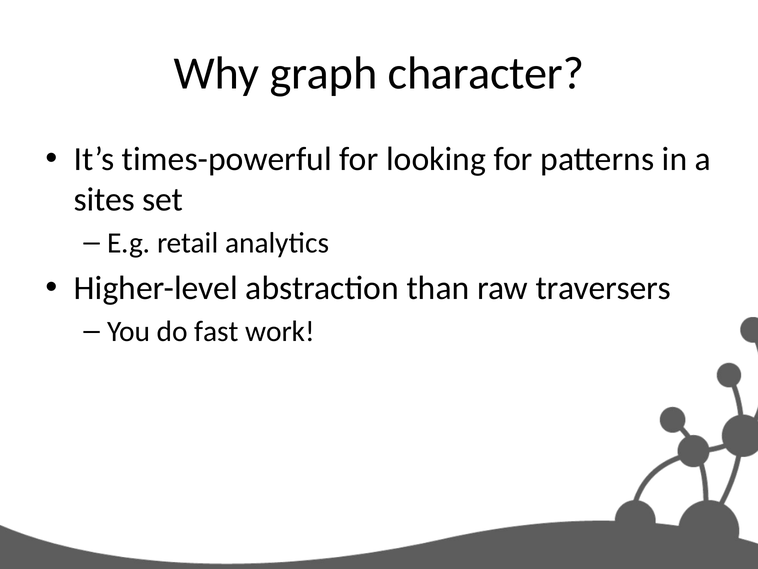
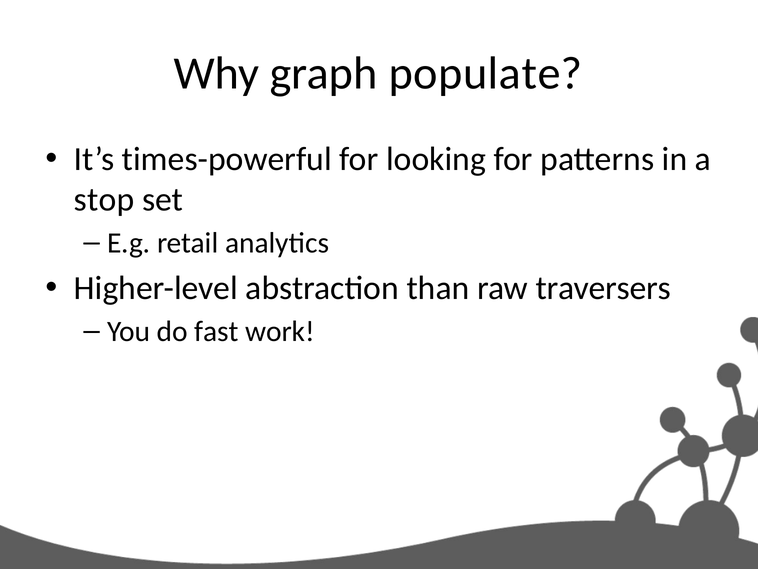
character: character -> populate (486, 73)
sites: sites -> stop (104, 199)
